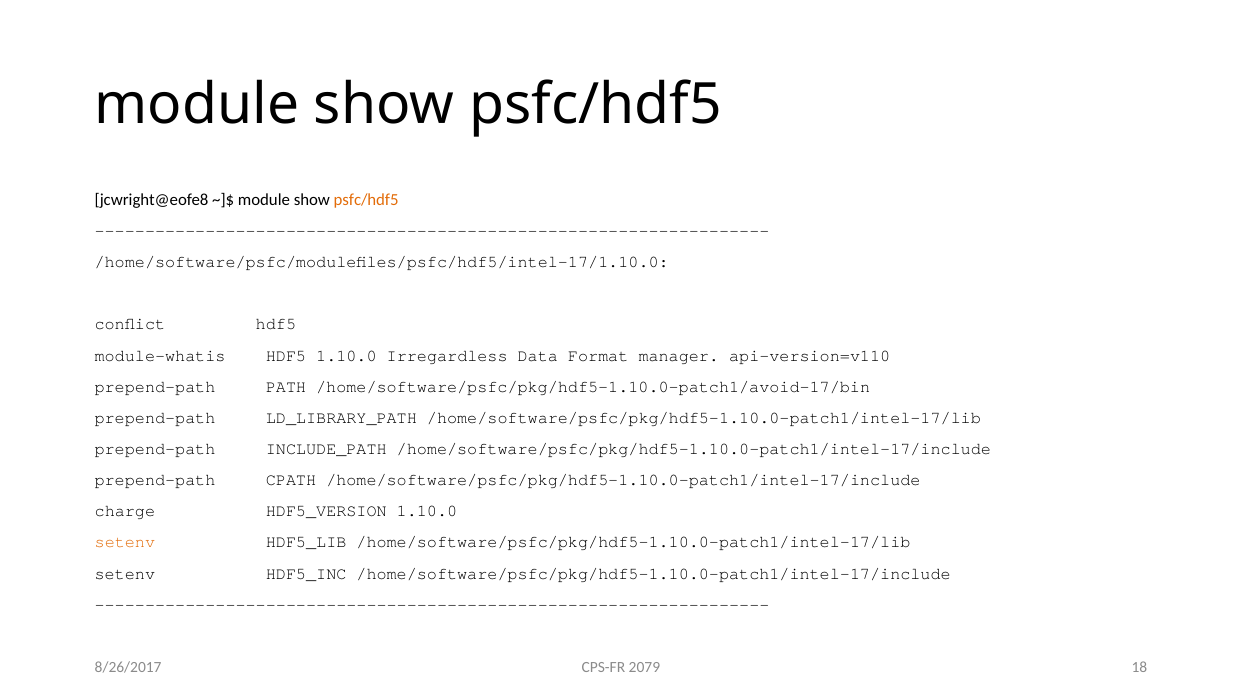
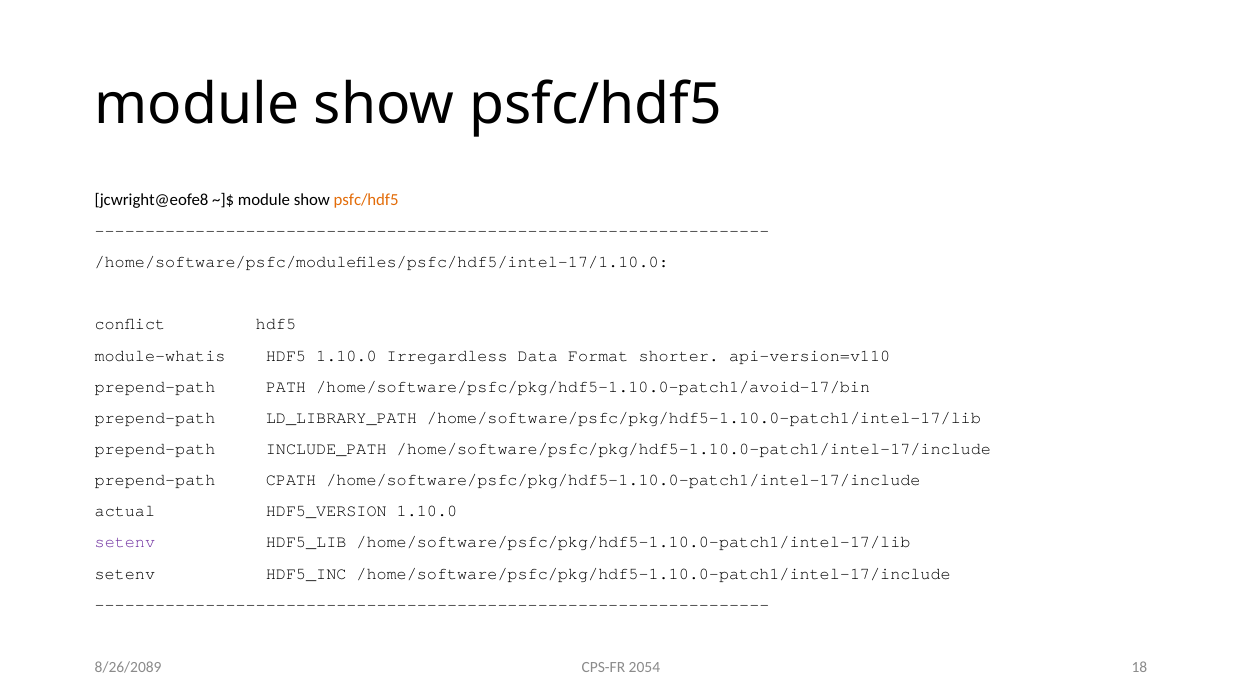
manager: manager -> shorter (679, 355)
charge: charge -> actual (125, 511)
setenv colour: orange -> purple (125, 542)
2079: 2079 -> 2054 (644, 667)
8/26/2017: 8/26/2017 -> 8/26/2089 (128, 667)
